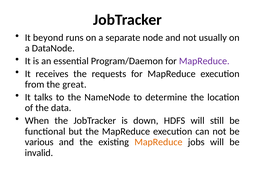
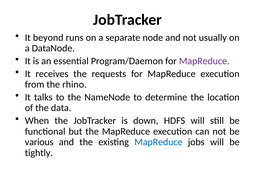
great: great -> rhino (74, 85)
MapReduce colour: orange -> blue (158, 142)
invalid: invalid -> tightly (39, 153)
